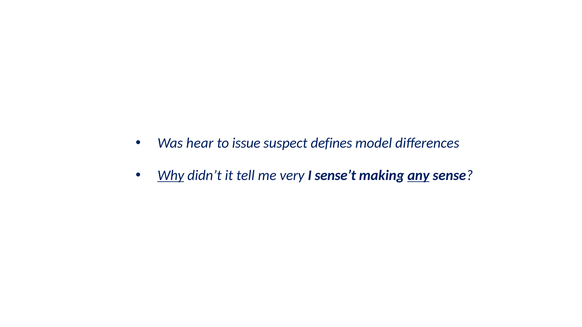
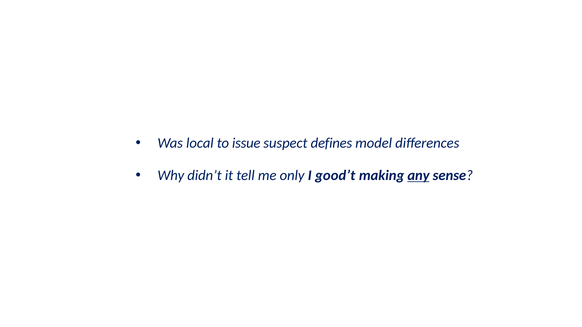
hear: hear -> local (200, 143)
Why underline: present -> none (171, 176)
very: very -> only (292, 176)
sense’t: sense’t -> good’t (335, 176)
